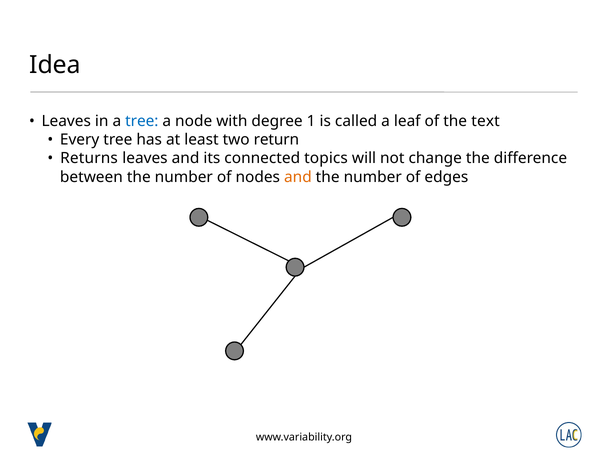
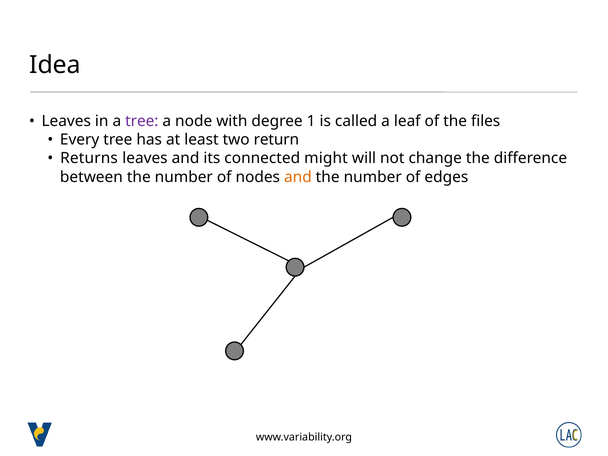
tree colour: blue -> purple (142, 121)
text: text -> files (486, 121)
topics: topics -> might (326, 158)
